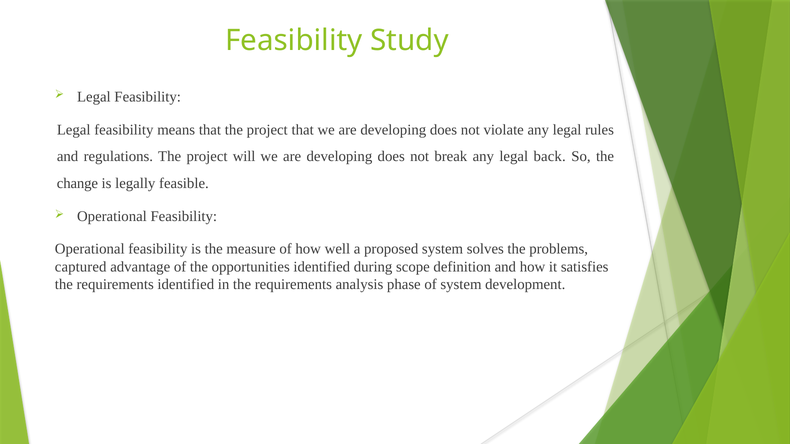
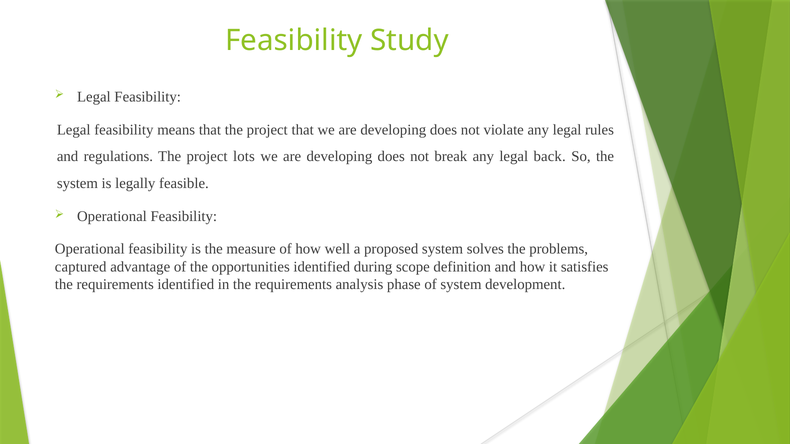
will: will -> lots (244, 157)
change: change -> system (77, 183)
